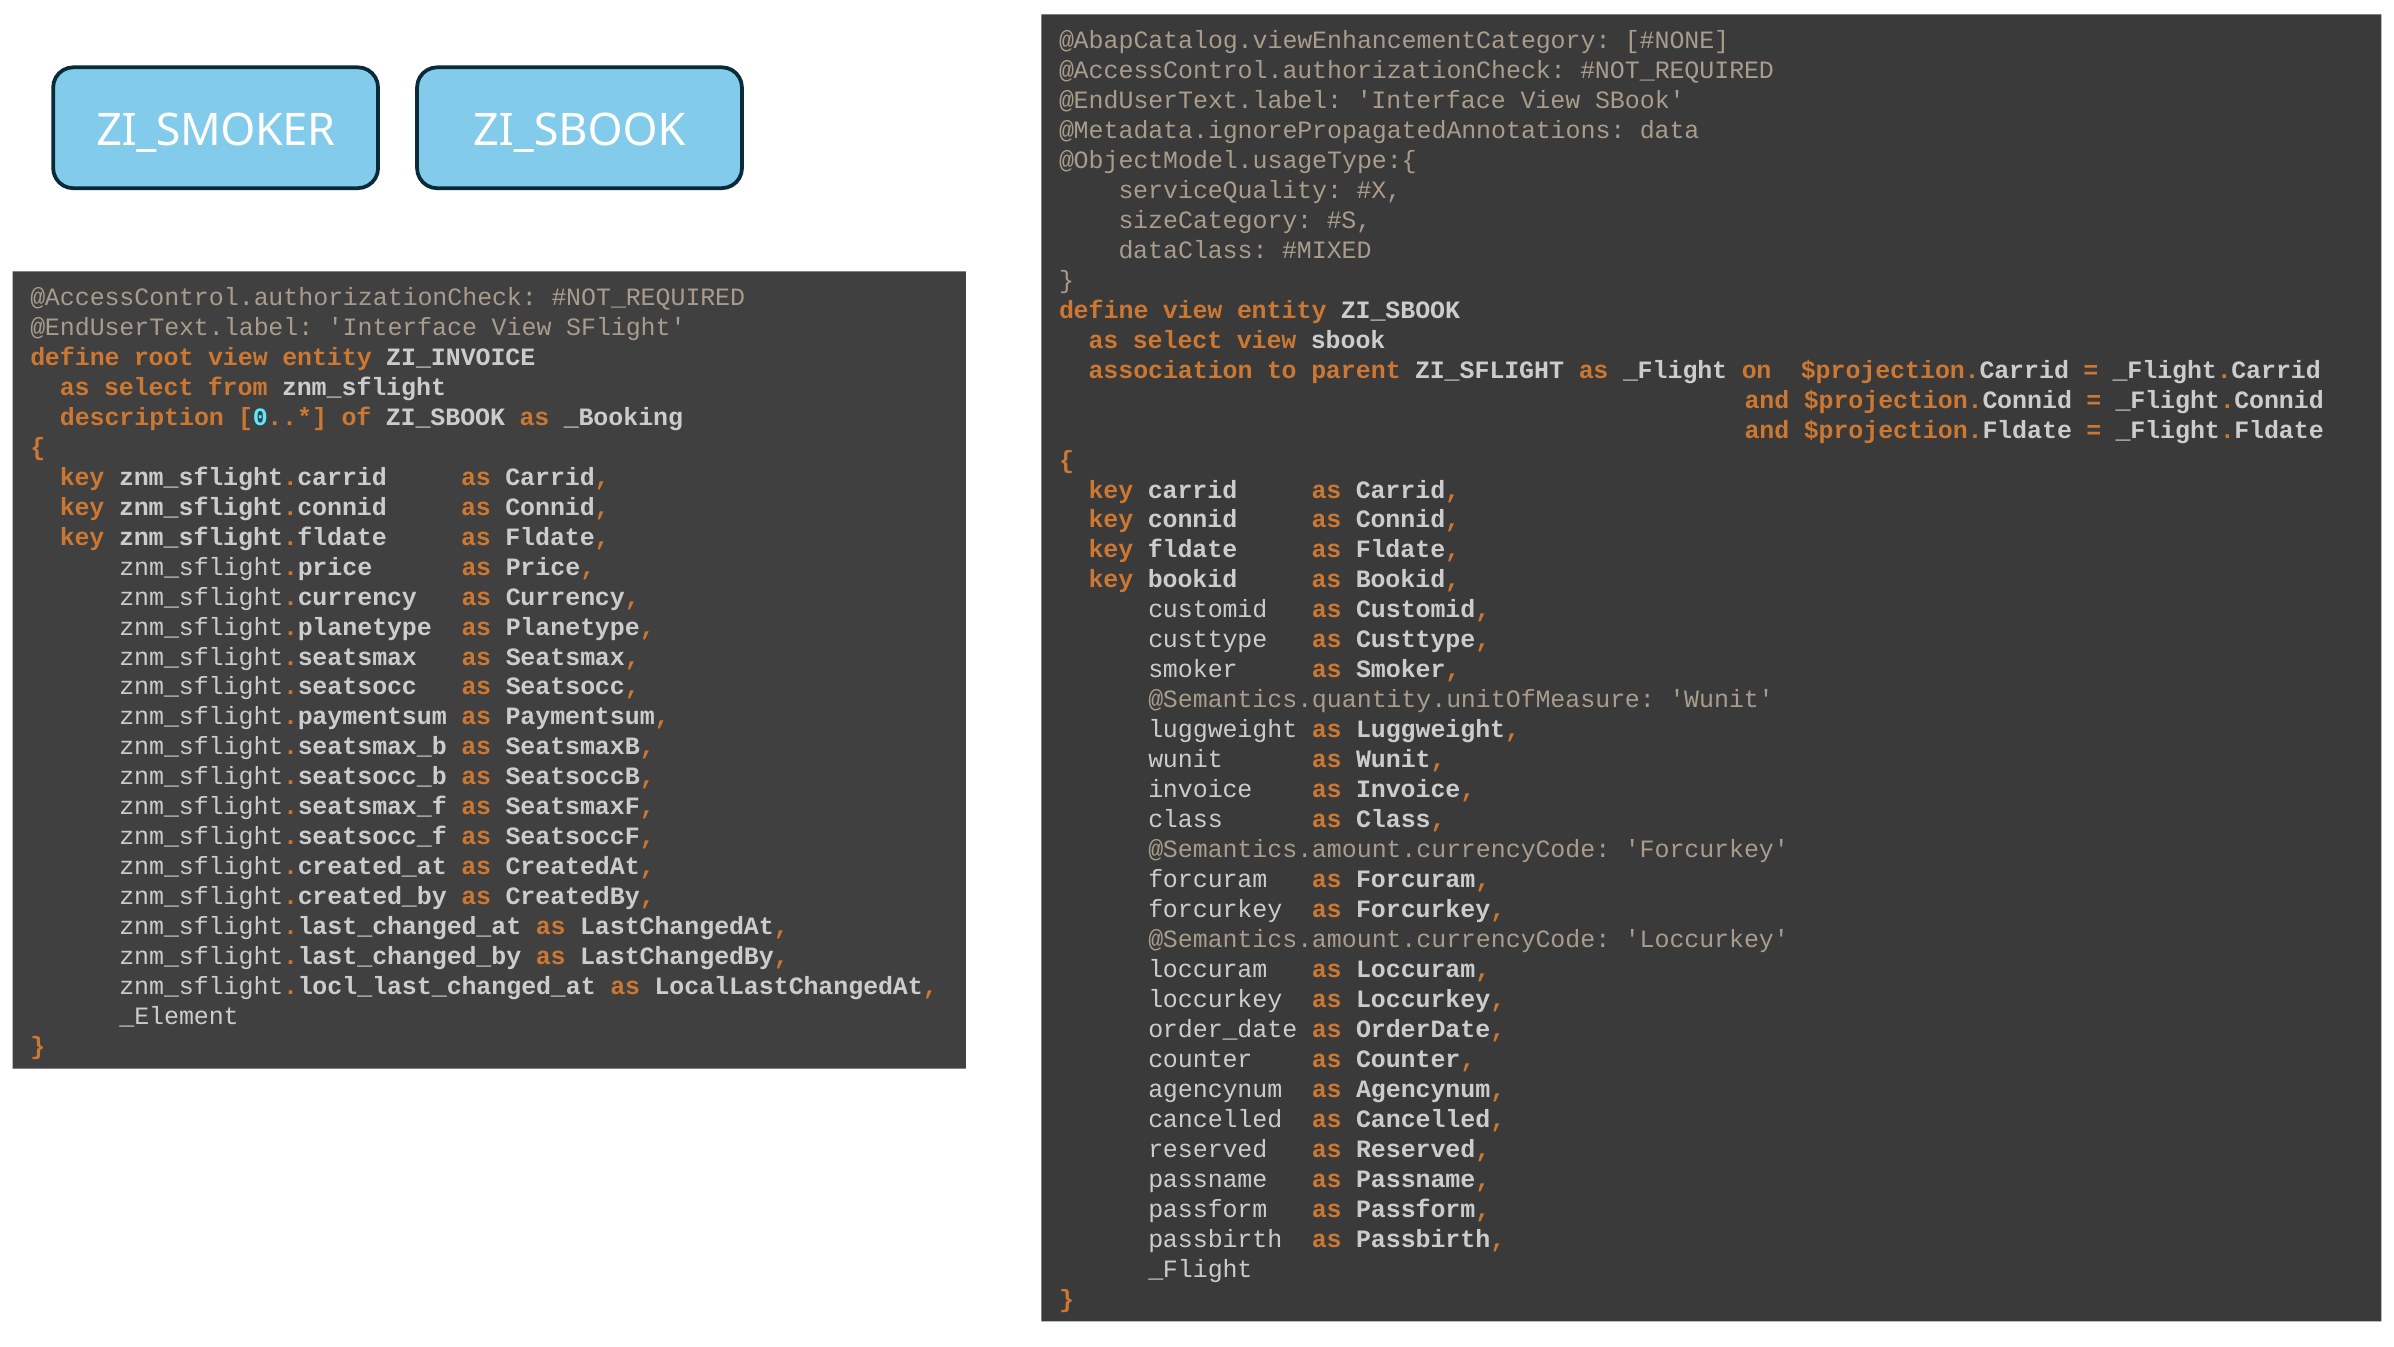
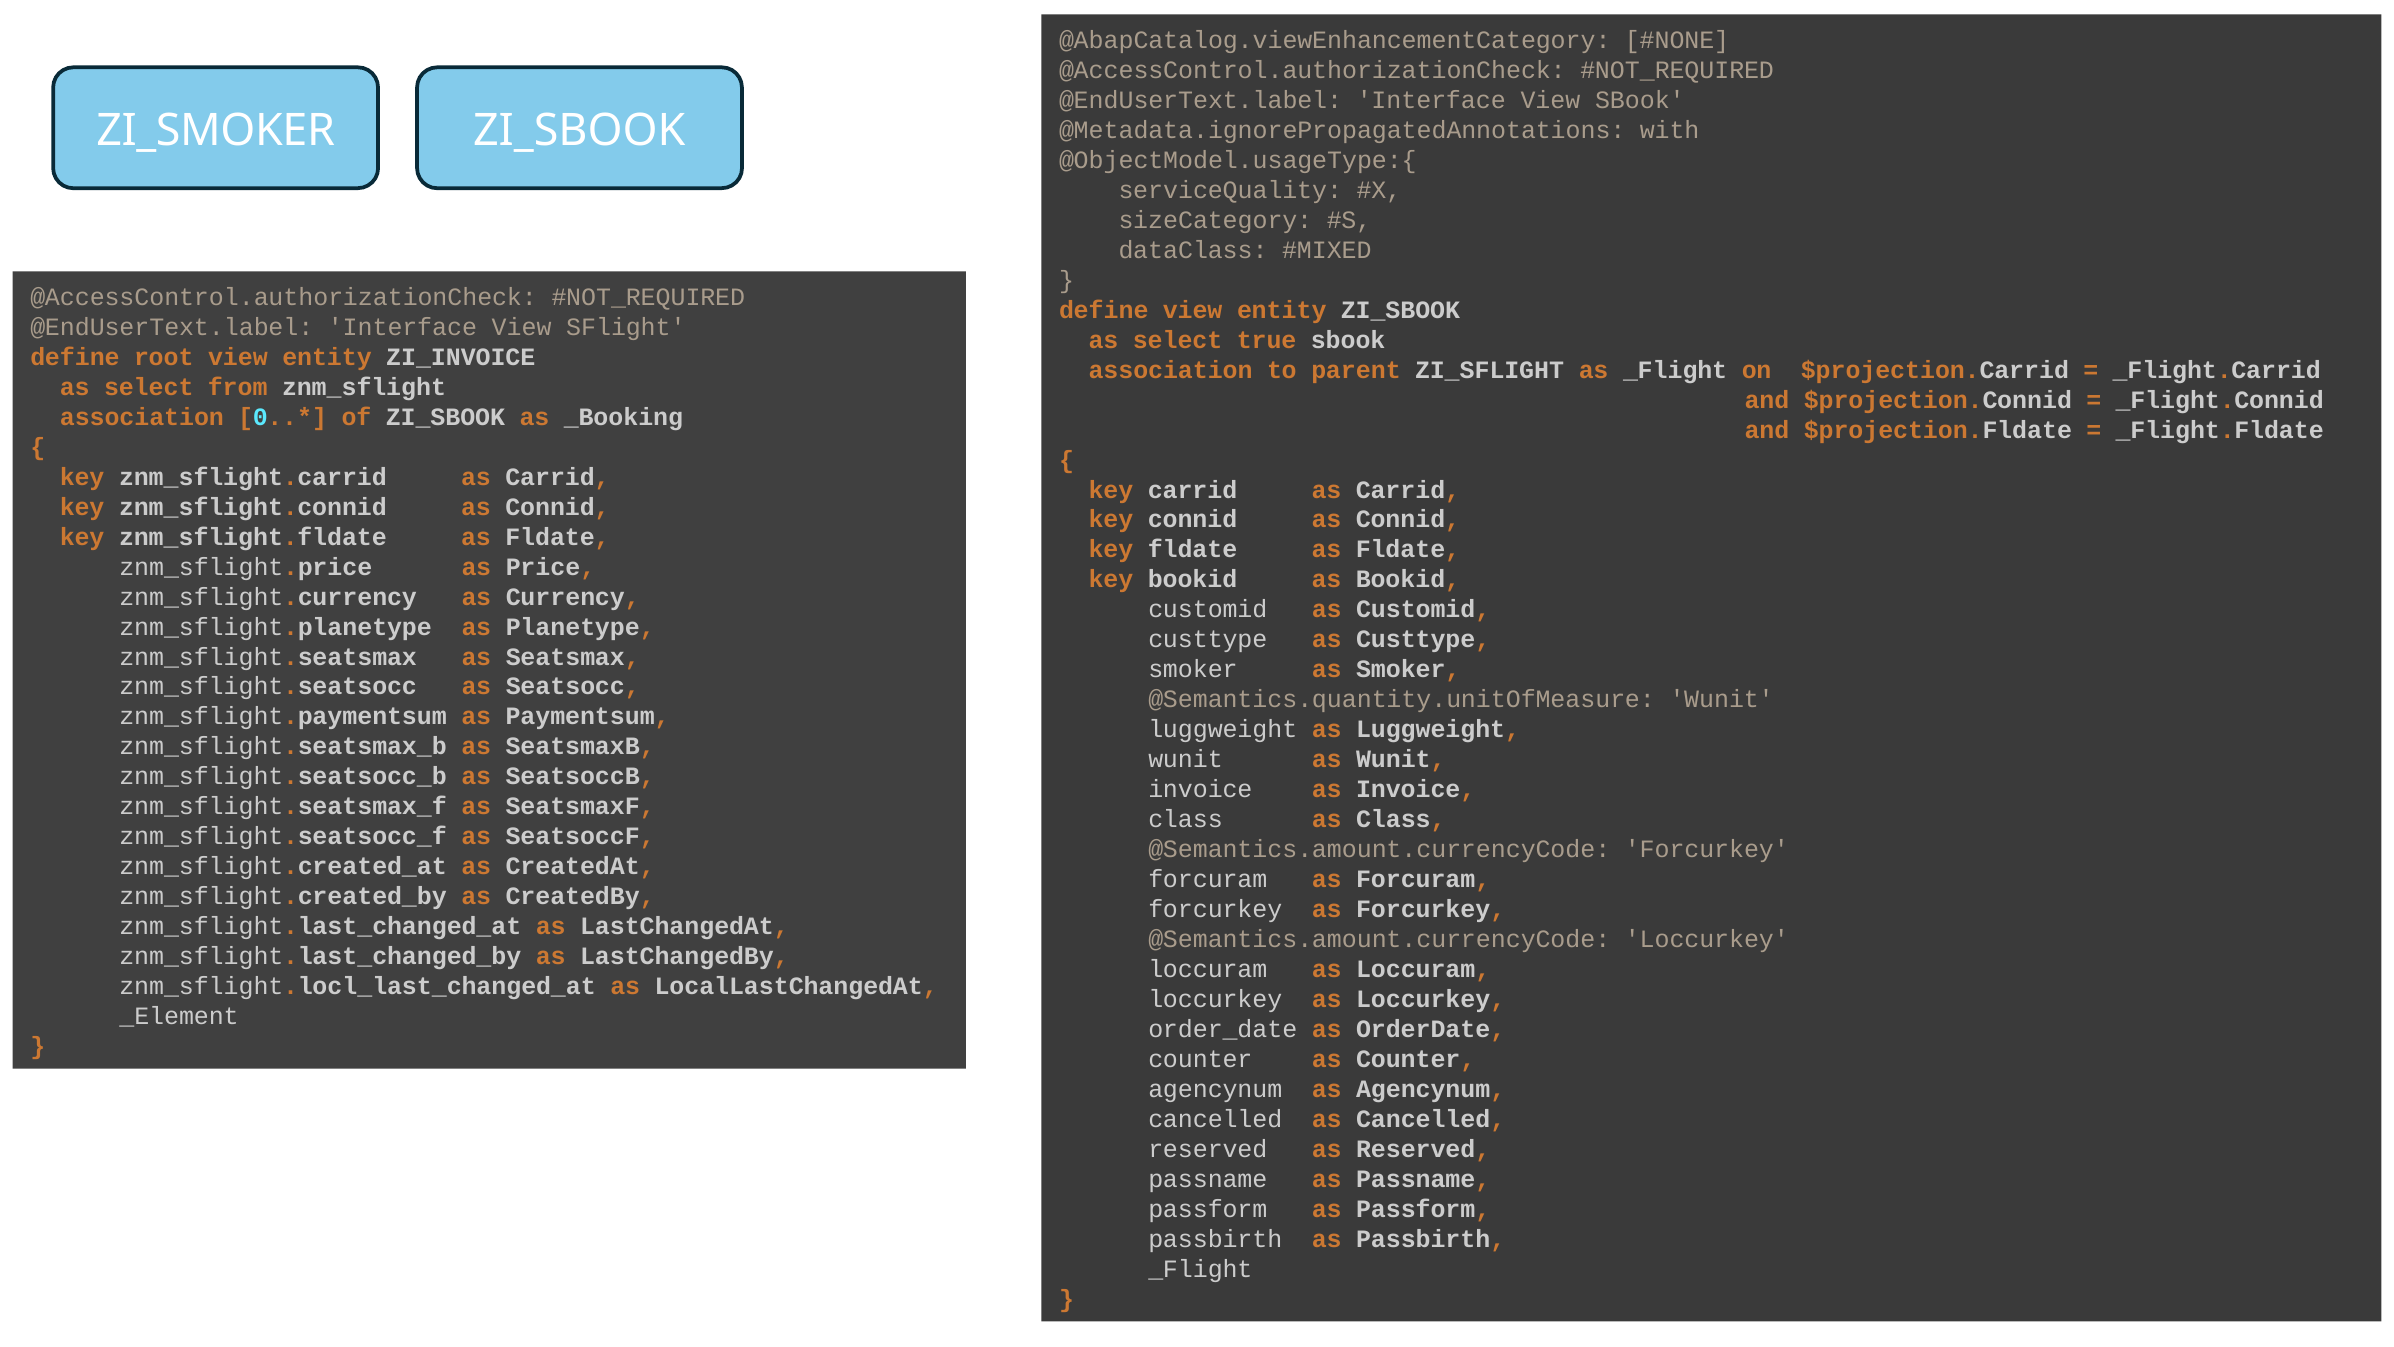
data: data -> with (1670, 130)
select view: view -> true (1267, 340)
description: description -> association (142, 417)
